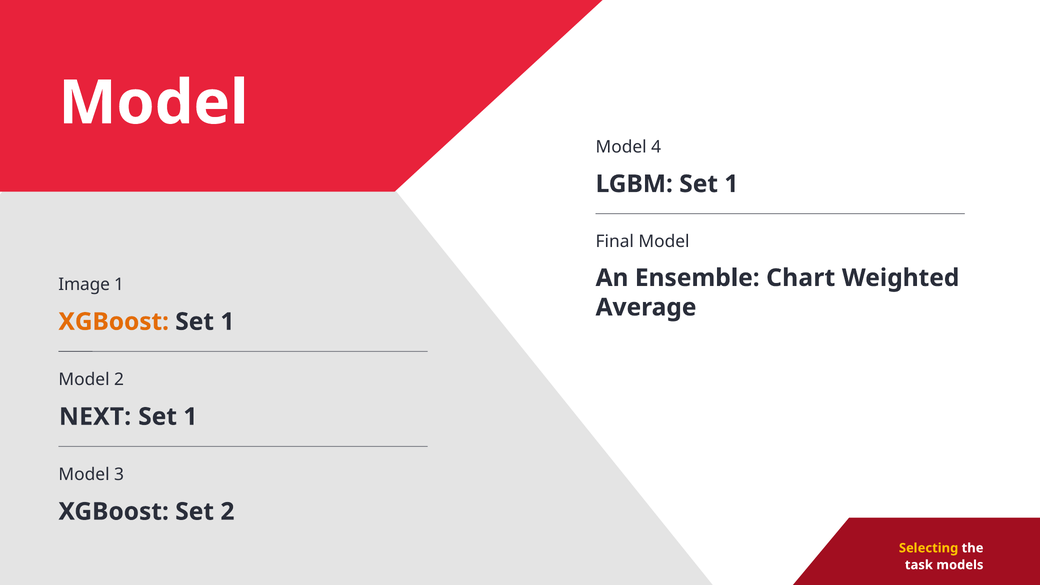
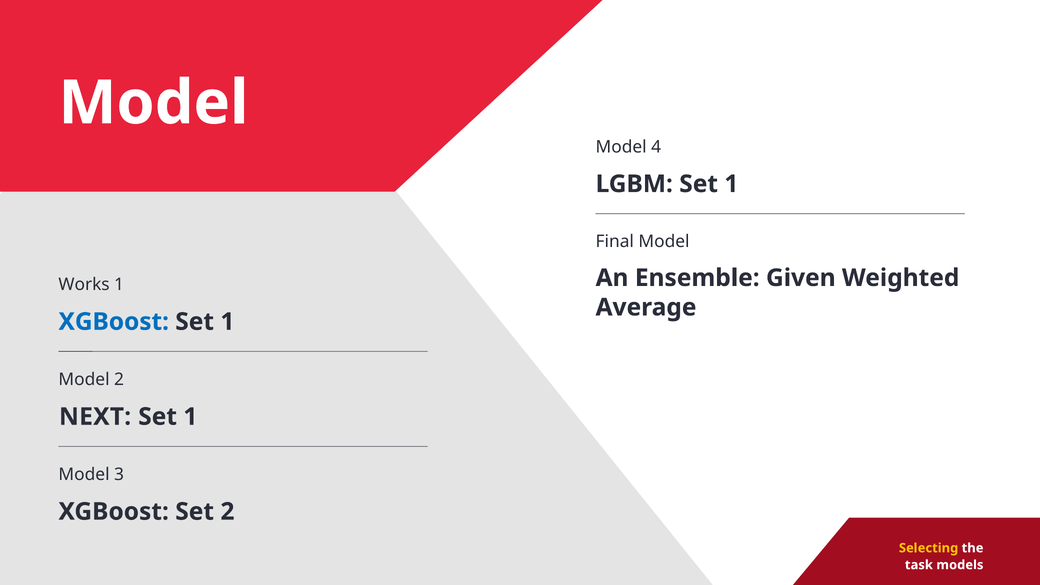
Chart: Chart -> Given (801, 278)
Image: Image -> Works (84, 285)
XGBoost colour: orange -> blue (114, 322)
